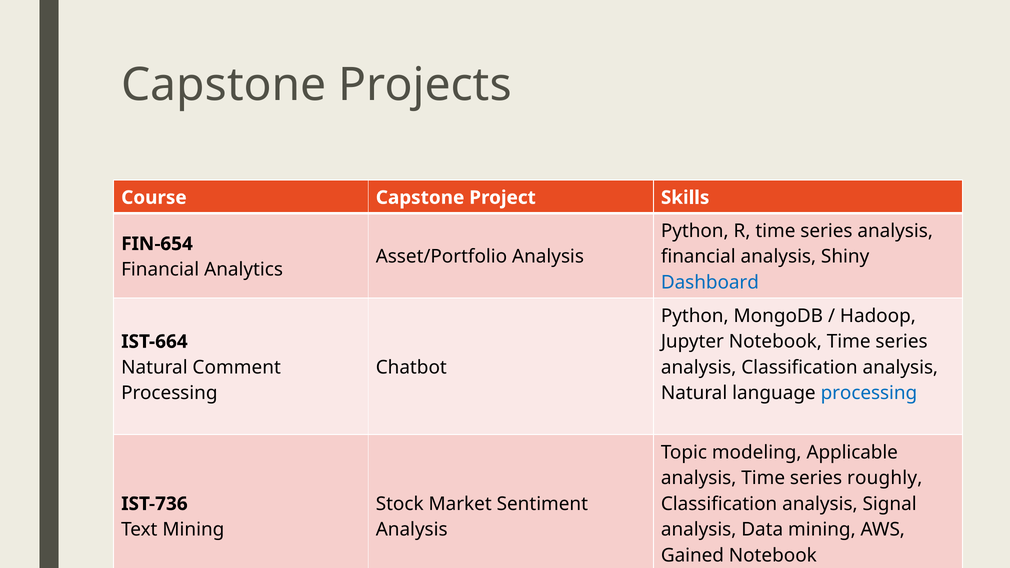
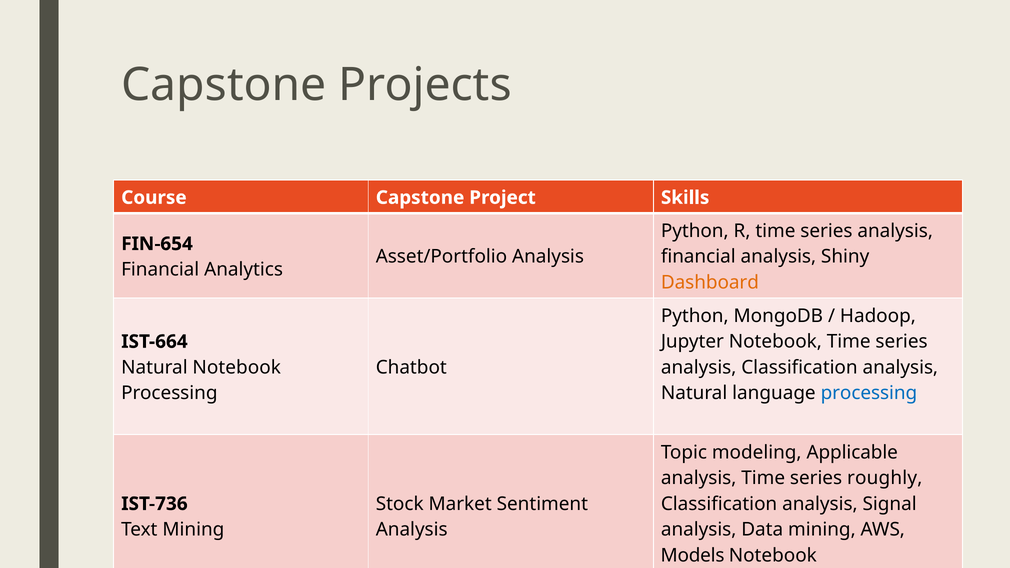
Dashboard colour: blue -> orange (710, 283)
Natural Comment: Comment -> Notebook (237, 367)
Gained: Gained -> Models (693, 555)
